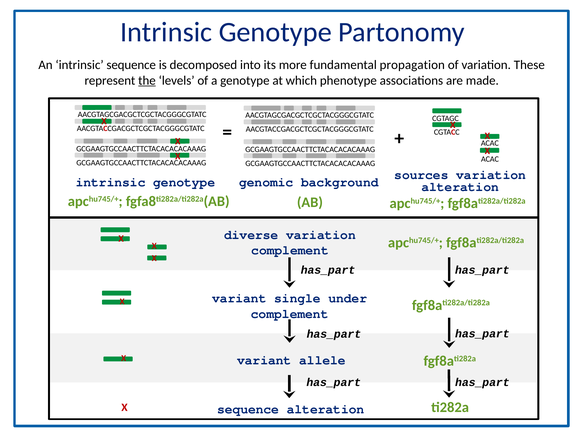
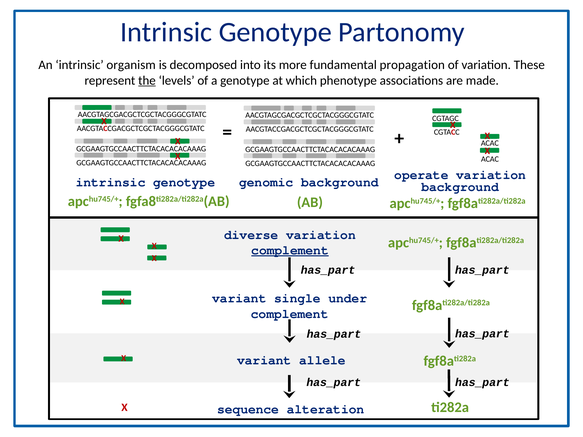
intrinsic sequence: sequence -> organism (131, 65)
sources: sources -> operate (421, 175)
alteration: alteration -> background (460, 187)
complement underline: none -> present (290, 250)
